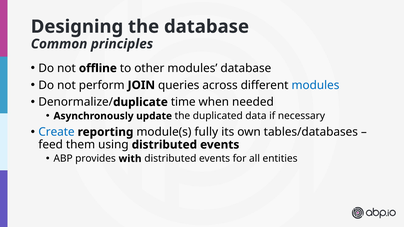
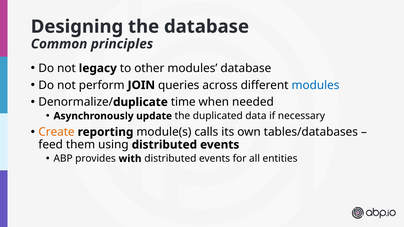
offline: offline -> legacy (98, 68)
Create colour: blue -> orange (56, 132)
fully: fully -> calls (206, 132)
